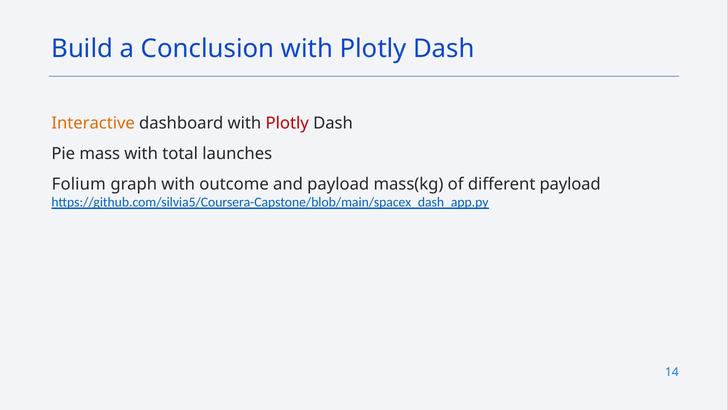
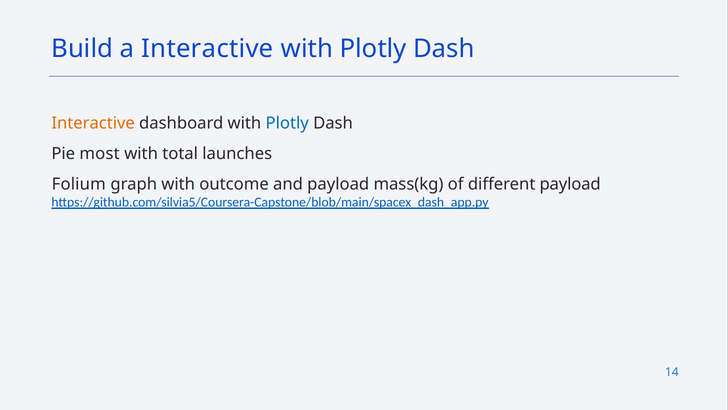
a Conclusion: Conclusion -> Interactive (207, 49)
Plotly colour: red -> blue (287, 123)
mass: mass -> most (100, 154)
